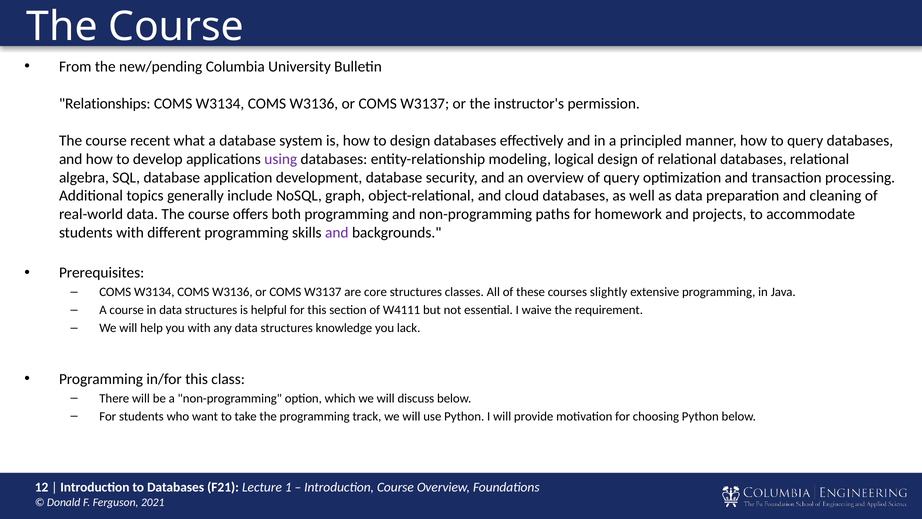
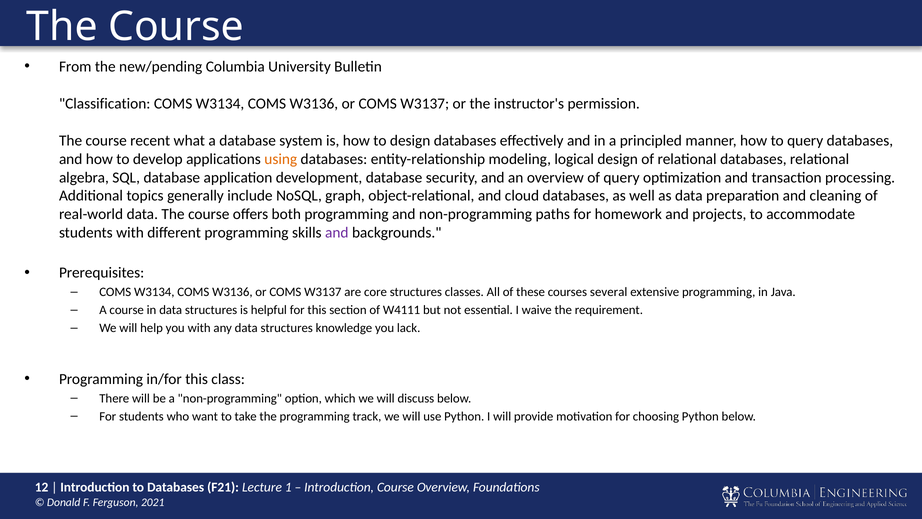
Relationships: Relationships -> Classification (105, 104)
using colour: purple -> orange (281, 159)
slightly: slightly -> several (609, 292)
